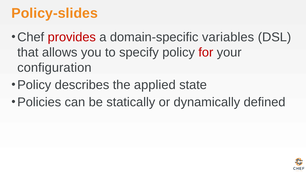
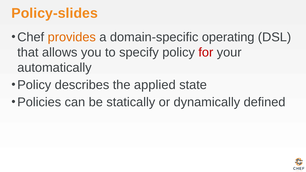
provides colour: red -> orange (72, 37)
variables: variables -> operating (228, 37)
configuration: configuration -> automatically (54, 68)
